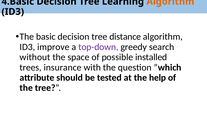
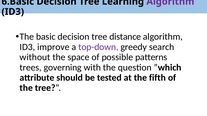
4.Basic: 4.Basic -> 6.Basic (18, 2)
Algorithm colour: orange -> purple (170, 2)
installed: installed -> patterns (151, 57)
insurance: insurance -> governing (63, 68)
help: help -> fifth (157, 78)
